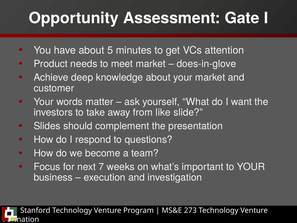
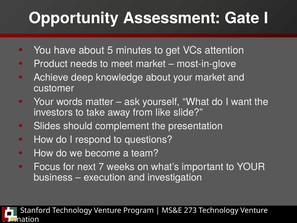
does-in-glove: does-in-glove -> most-in-glove (206, 64)
